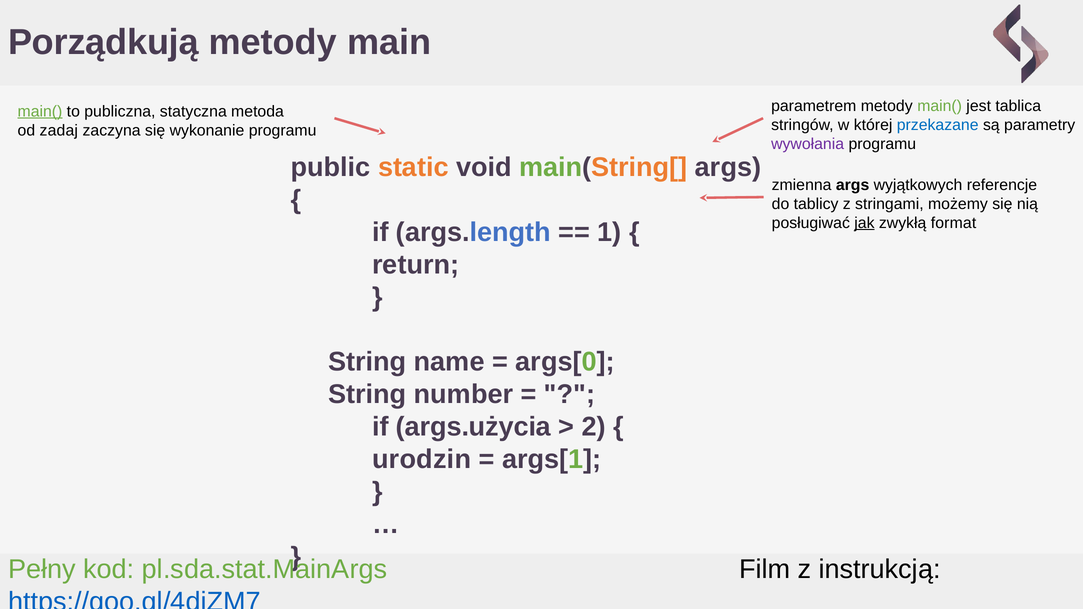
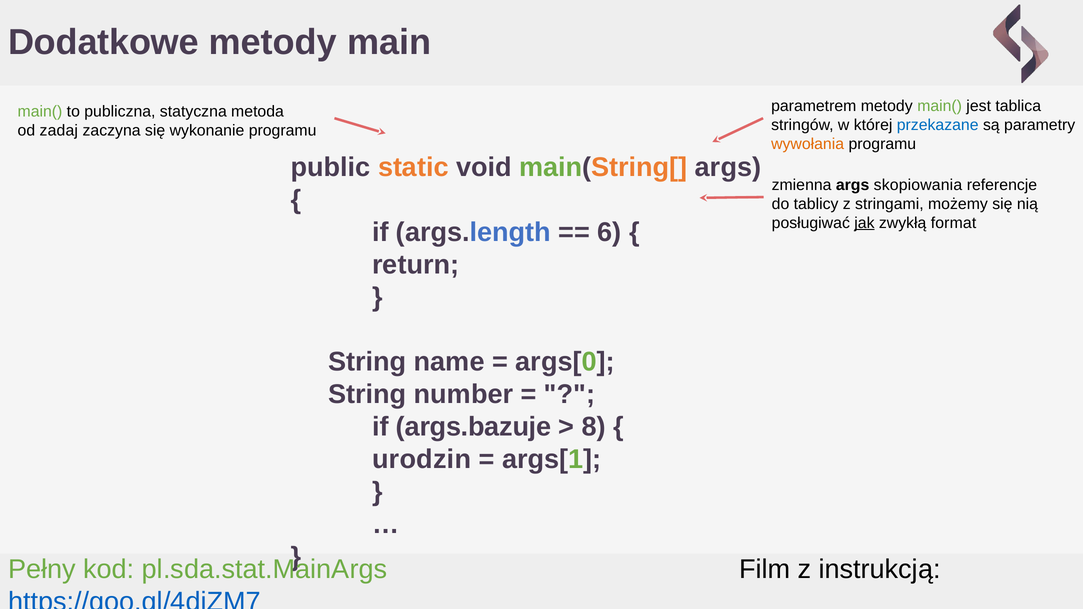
Porządkują: Porządkują -> Dodatkowe (103, 43)
main( underline: present -> none (40, 111)
wywołania colour: purple -> orange (808, 144)
wyjątkowych: wyjątkowych -> skopiowania (918, 185)
1: 1 -> 6 (609, 232)
args.użycia: args.użycia -> args.bazuje (474, 427)
2: 2 -> 8 (594, 427)
